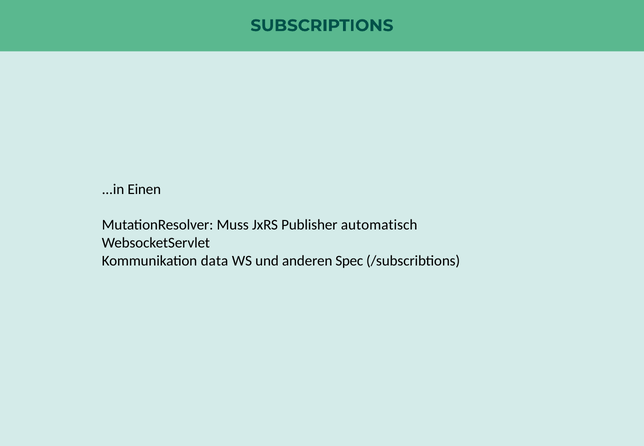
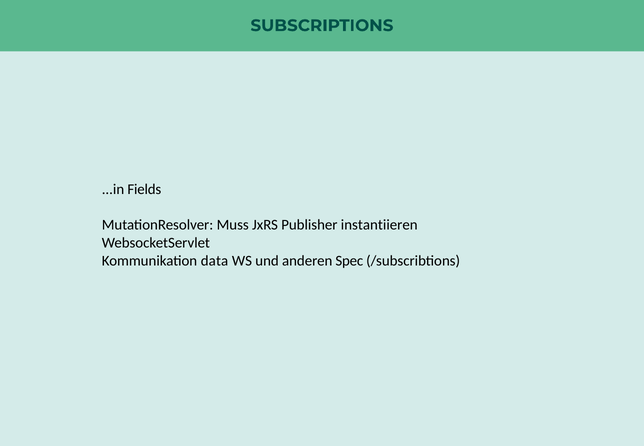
Einen: Einen -> Fields (144, 189)
automatisch: automatisch -> instantiieren (379, 225)
